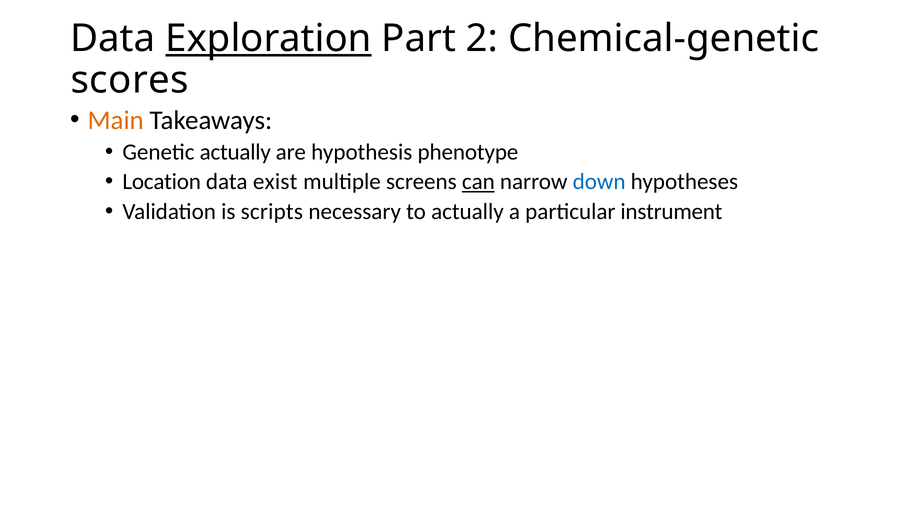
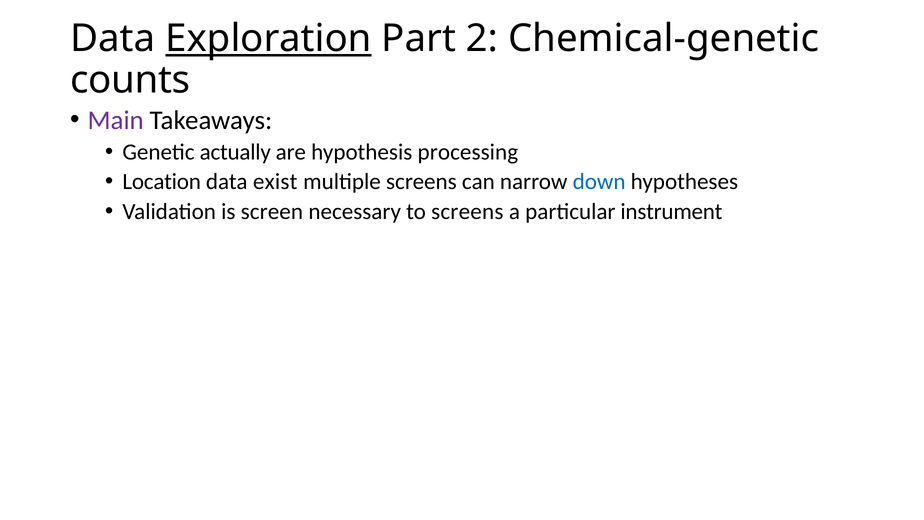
scores: scores -> counts (130, 80)
Main colour: orange -> purple (116, 120)
phenotype: phenotype -> processing (468, 152)
can underline: present -> none (478, 182)
scripts: scripts -> screen (272, 211)
to actually: actually -> screens (467, 211)
